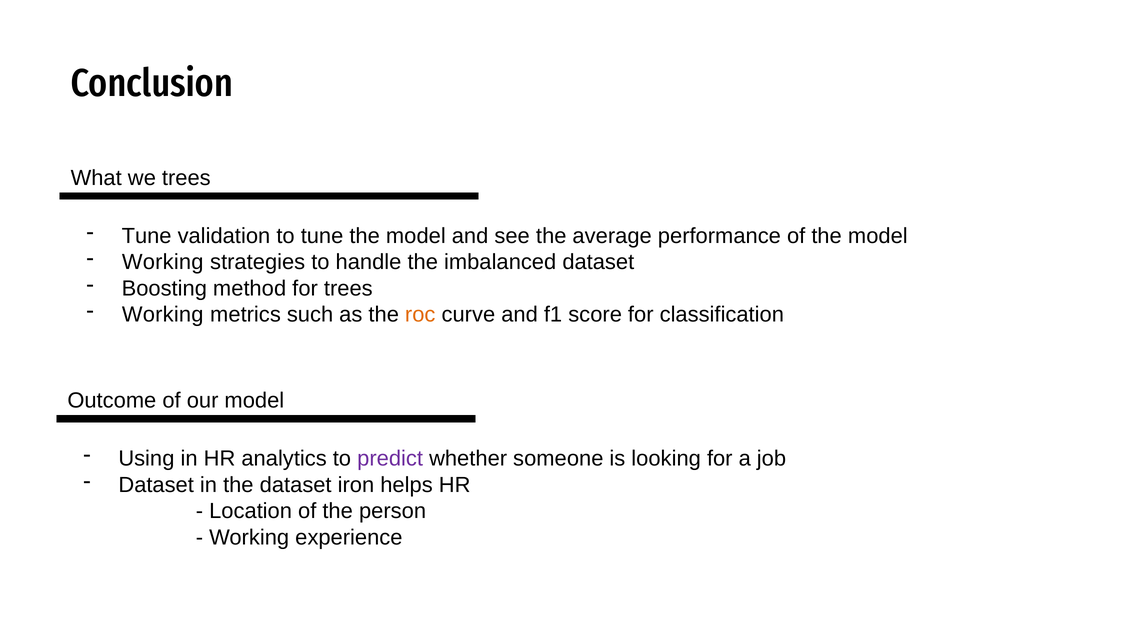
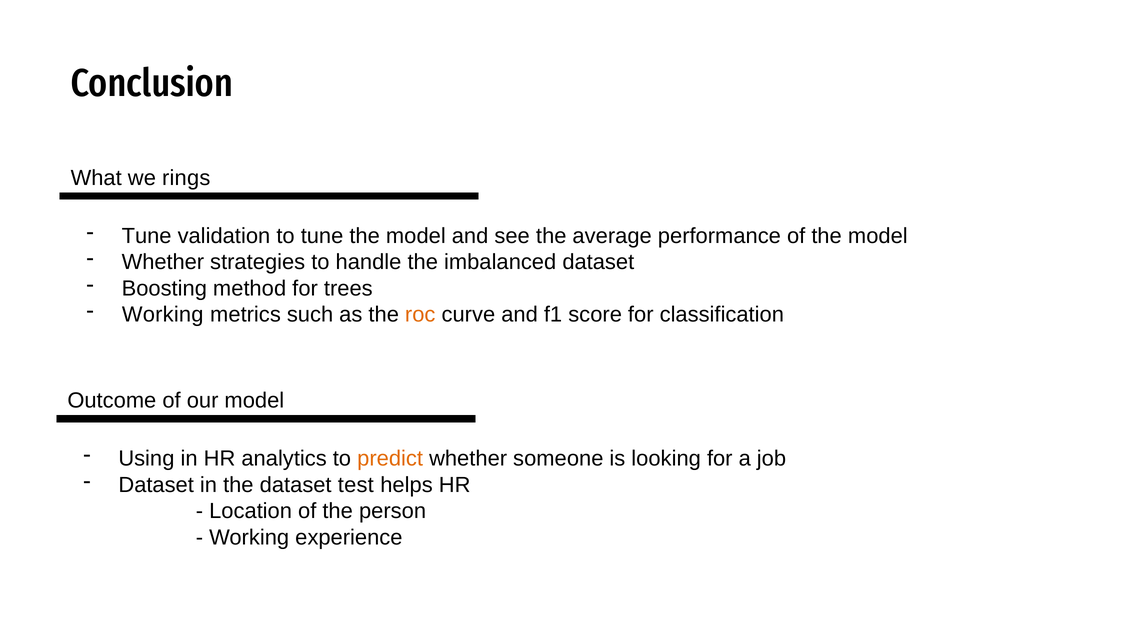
we trees: trees -> rings (186, 178)
Working: Working -> Whether (163, 262)
predict colour: purple -> orange (390, 459)
iron: iron -> test (356, 485)
